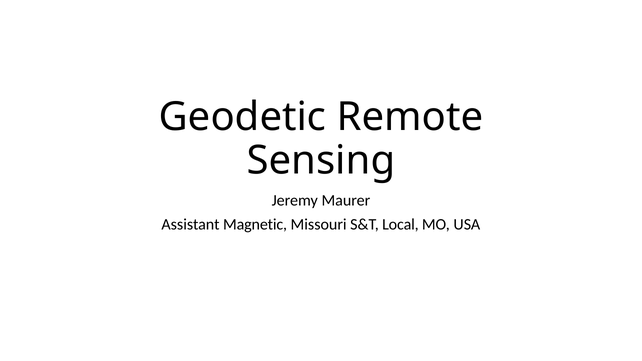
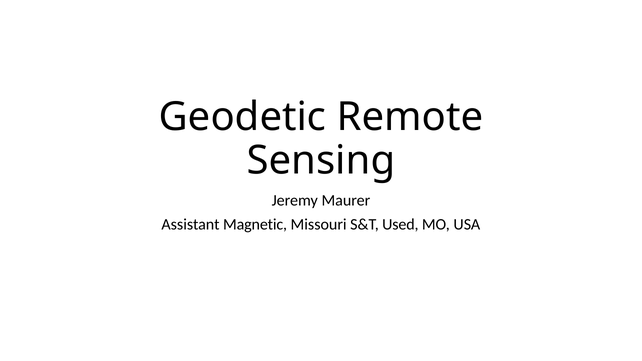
Local: Local -> Used (400, 225)
